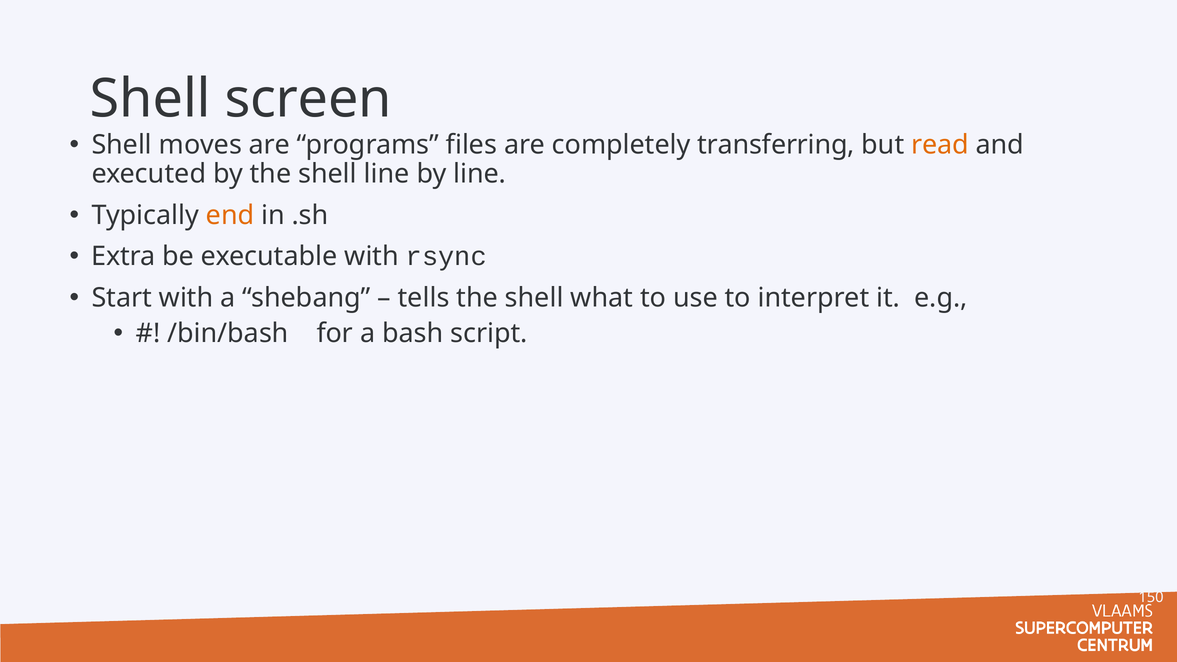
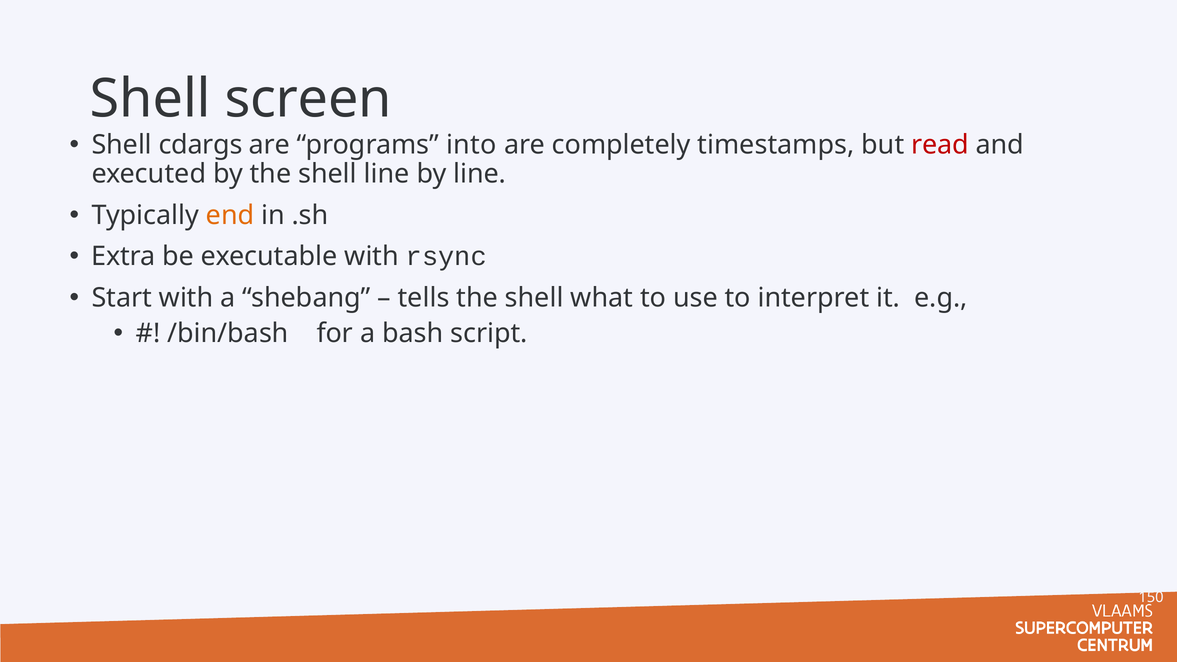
moves: moves -> cdargs (201, 145)
files: files -> into (471, 145)
transferring: transferring -> timestamps (776, 145)
read colour: orange -> red (940, 145)
